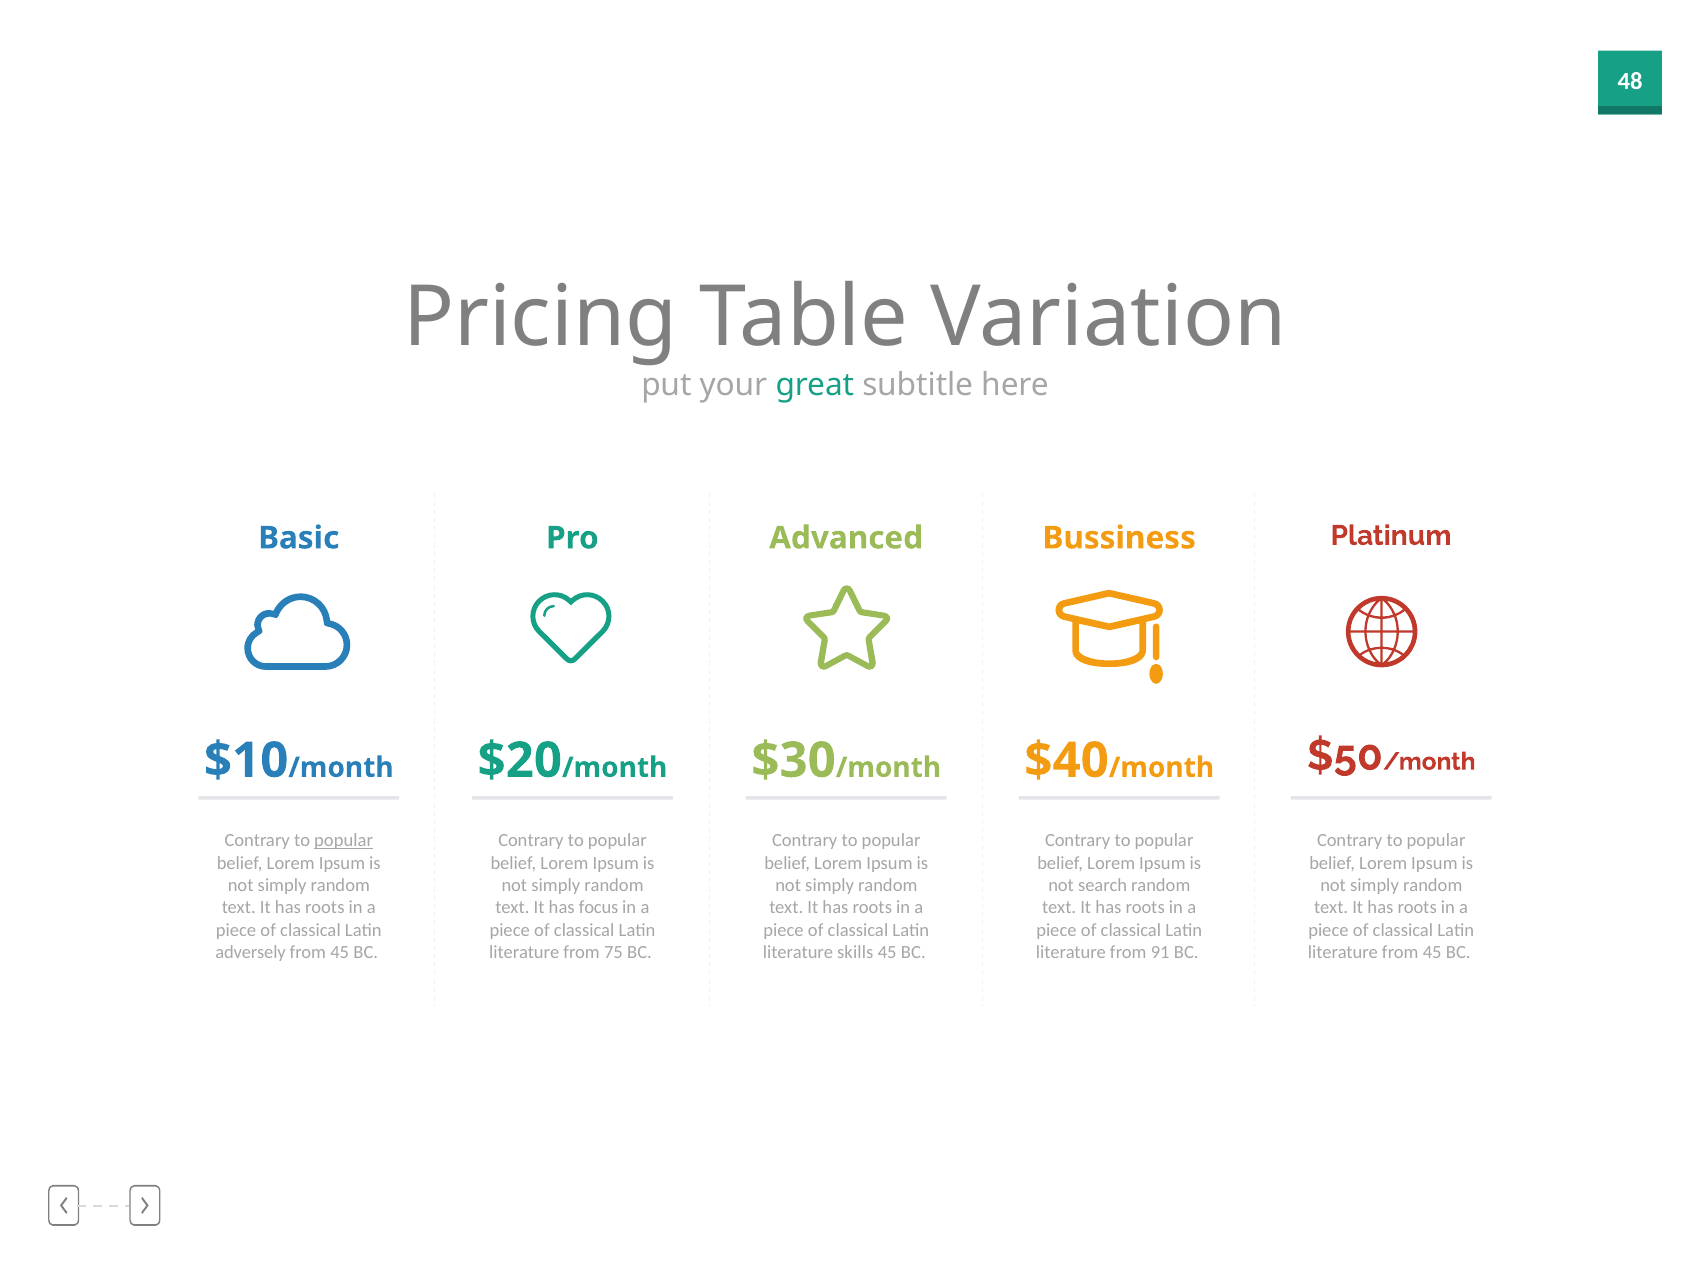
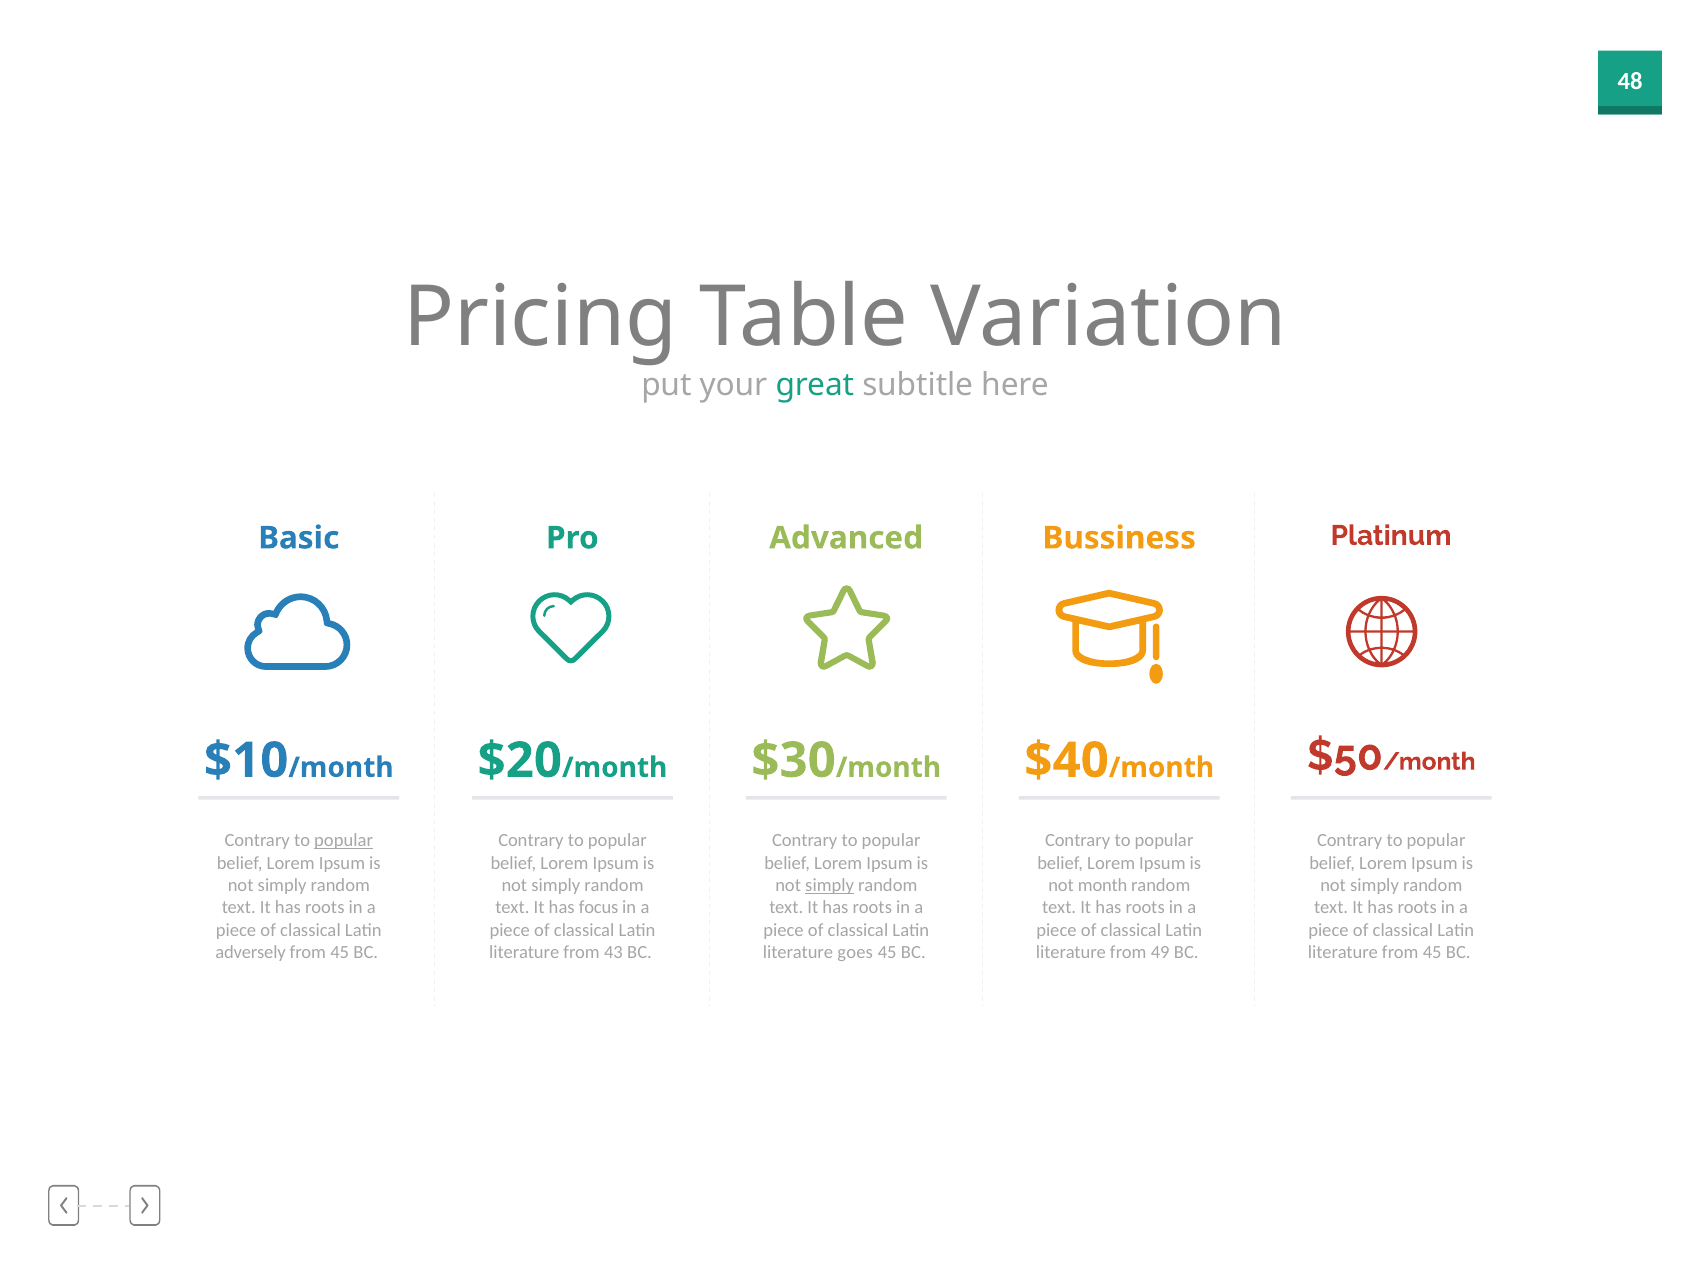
simply underline: none -> present (830, 885)
search: search -> month (1103, 885)
75: 75 -> 43 (613, 952)
skills: skills -> goes (855, 952)
91: 91 -> 49 (1160, 952)
